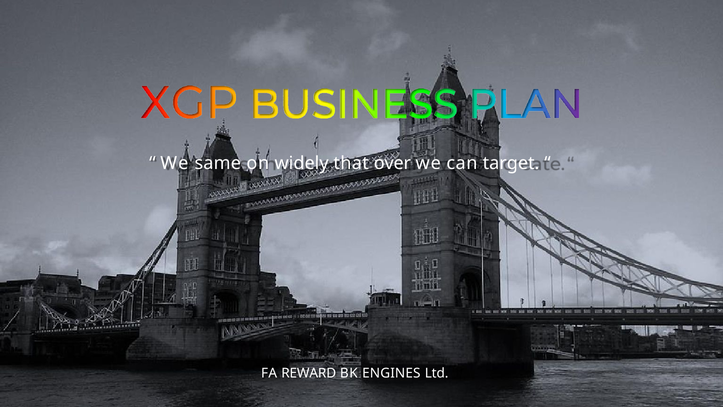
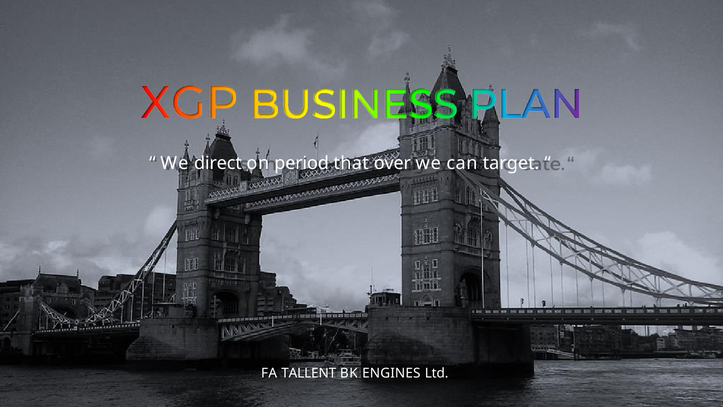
same: same -> direct (218, 163)
widely: widely -> period (302, 163)
REWARD: REWARD -> TALLENT (309, 373)
